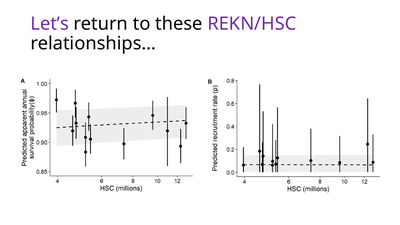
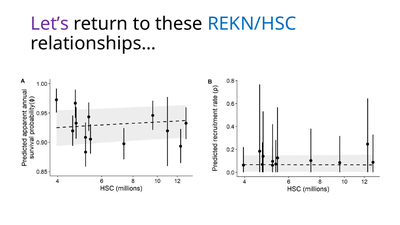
REKN/HSC colour: purple -> blue (252, 24)
